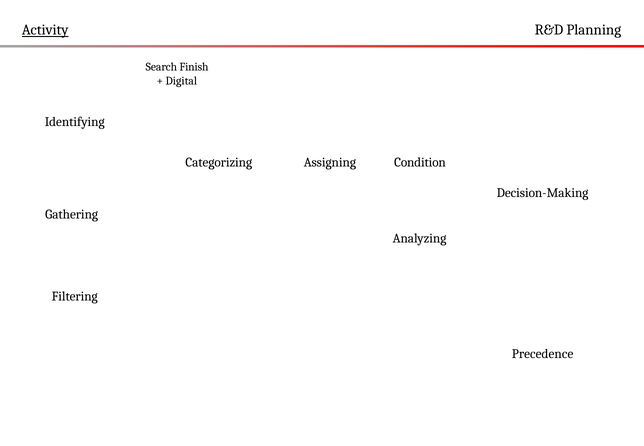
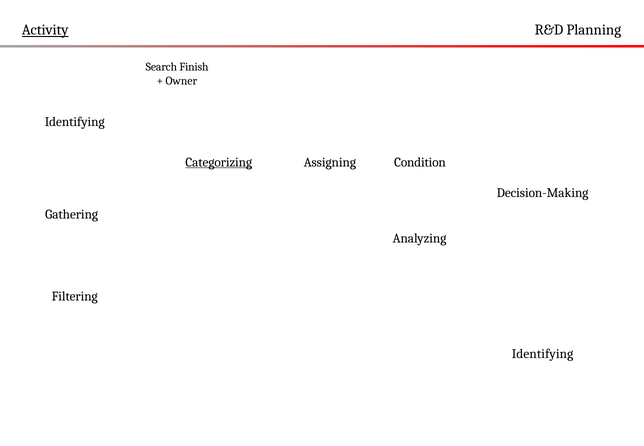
Digital: Digital -> Owner (181, 81)
Categorizing underline: none -> present (219, 162)
Precedence: Precedence -> Identifying (543, 354)
